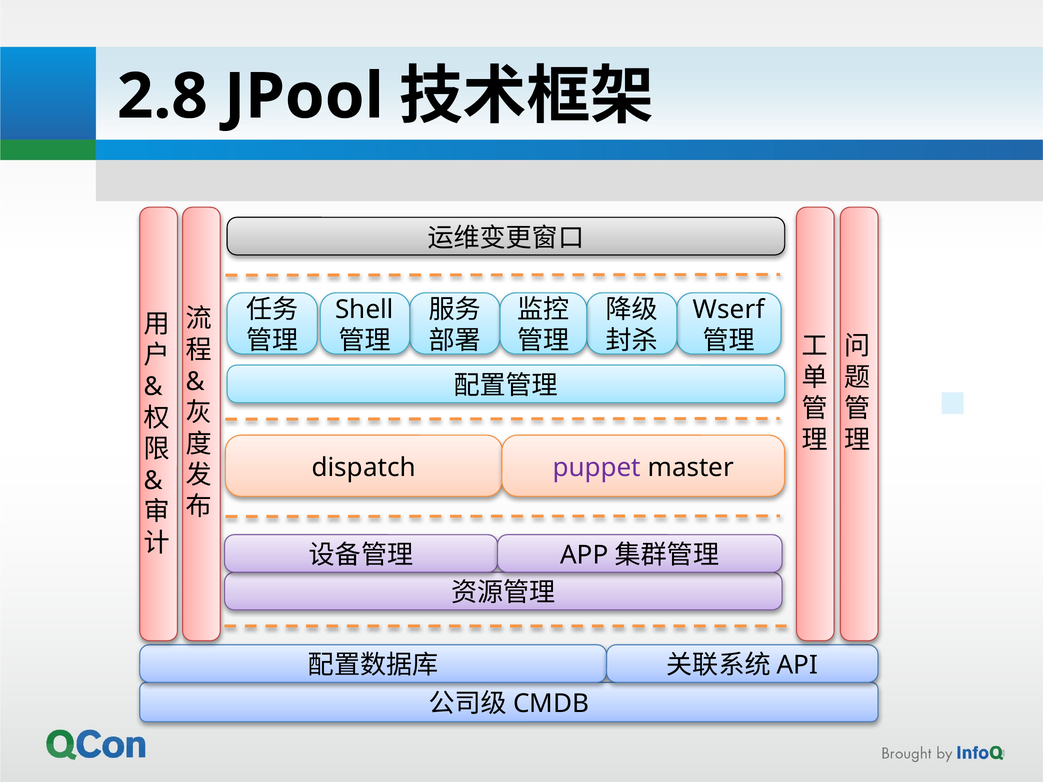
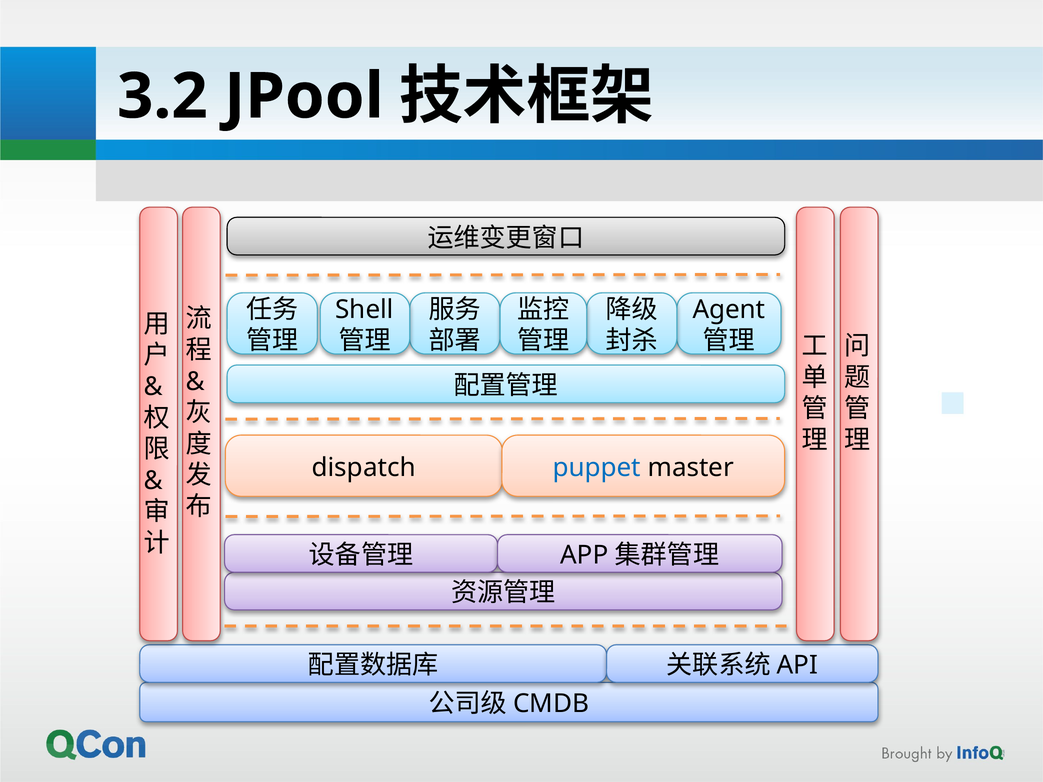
2.8: 2.8 -> 3.2 (162, 97)
Wserf: Wserf -> Agent (729, 310)
puppet colour: purple -> blue (597, 468)
